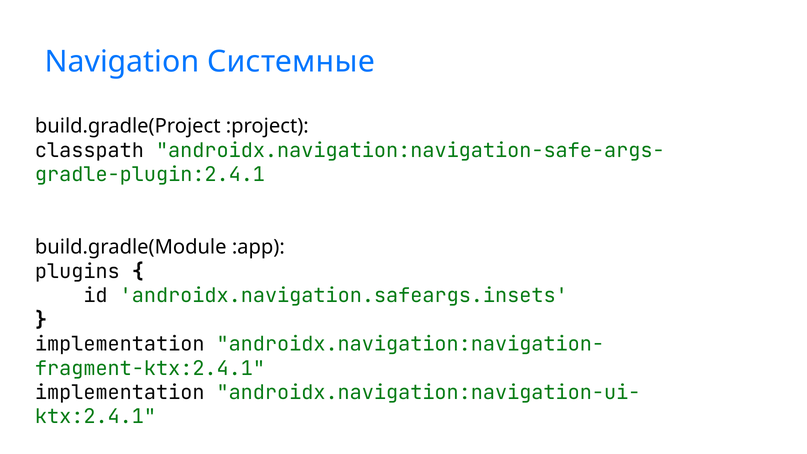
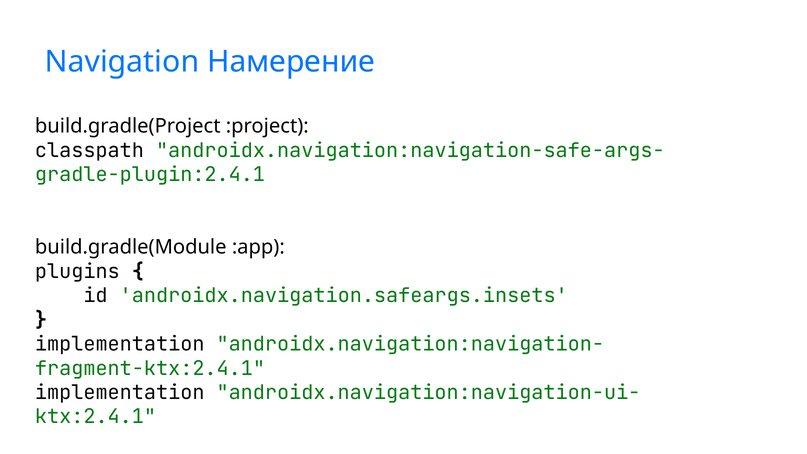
Системные: Системные -> Намерение (291, 62)
